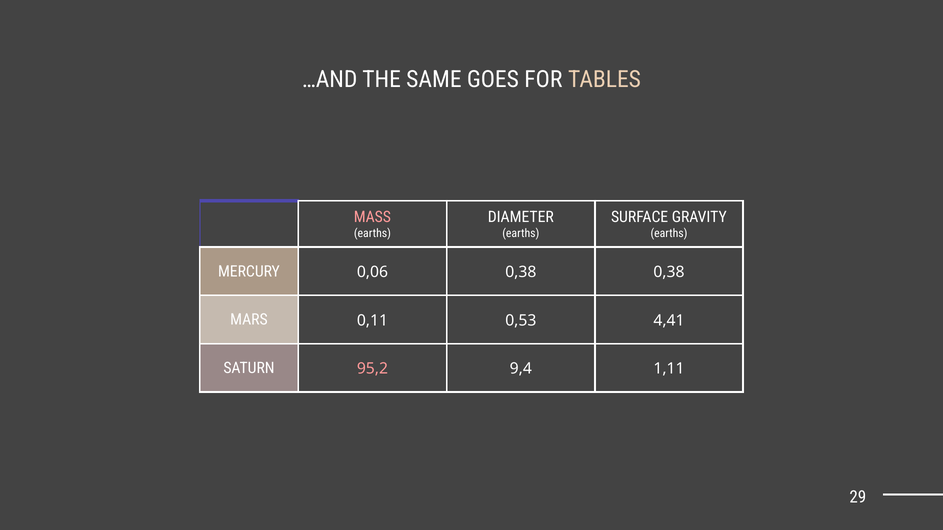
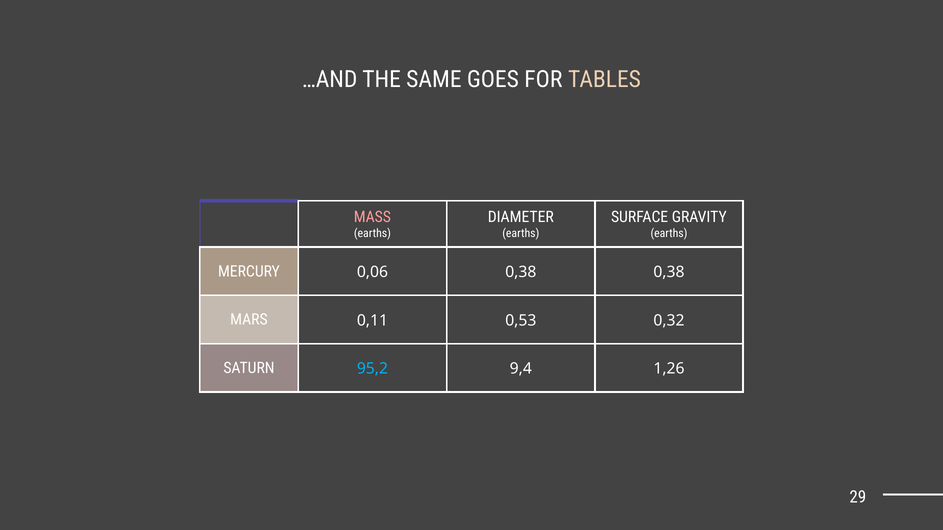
4,41: 4,41 -> 0,32 (669, 321)
95,2 colour: pink -> light blue (372, 369)
1,11: 1,11 -> 1,26 (669, 369)
